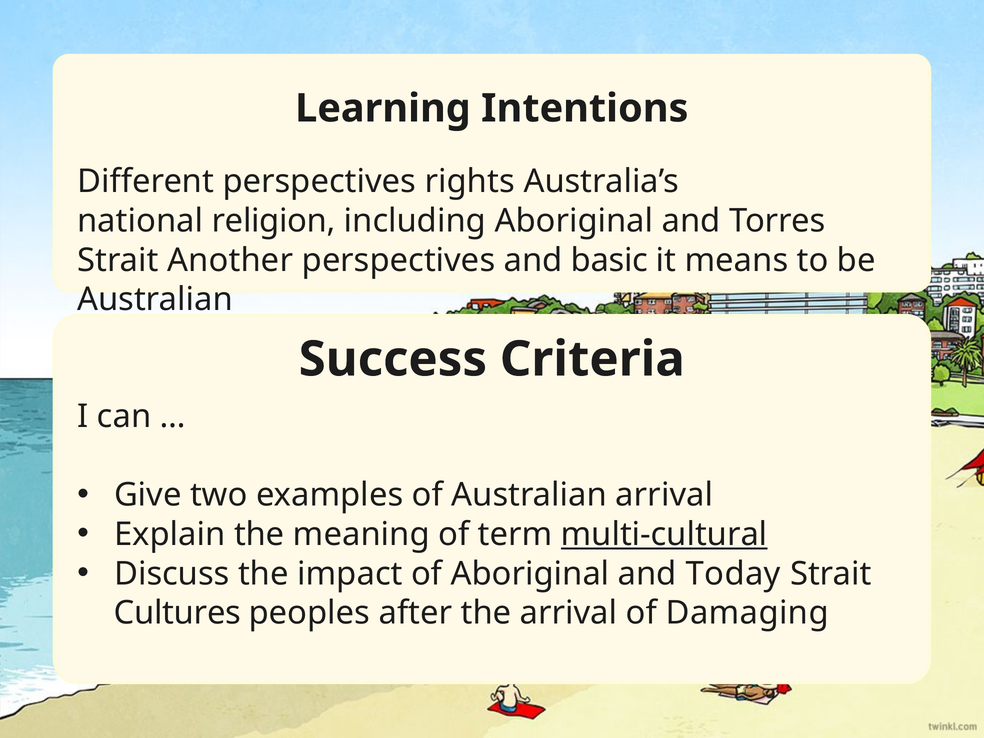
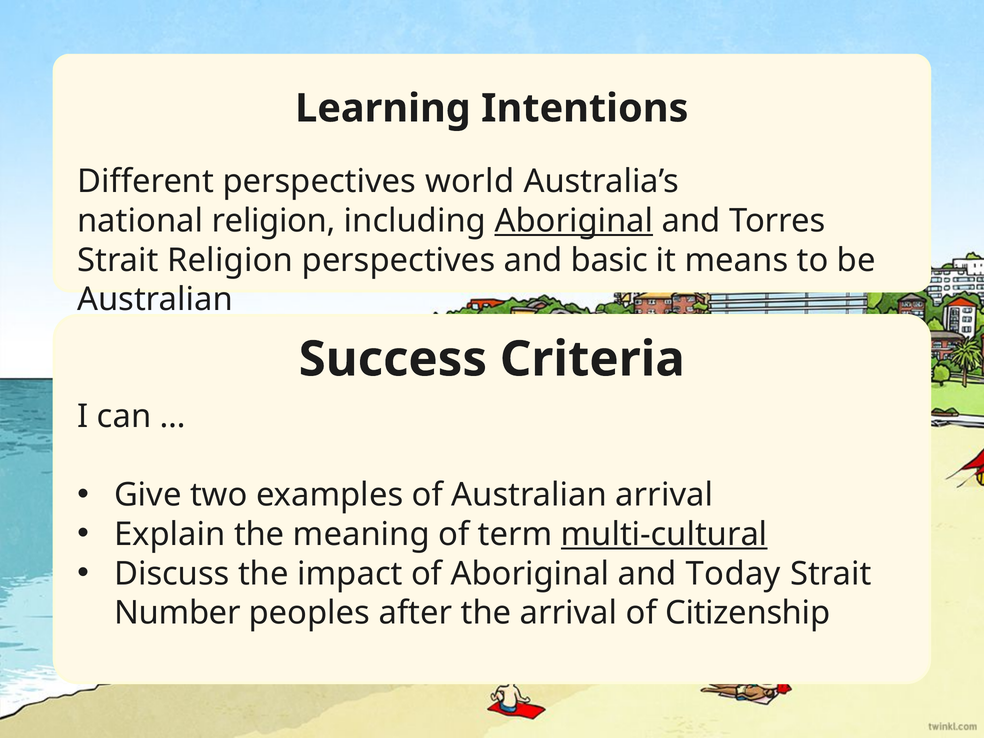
rights: rights -> world (470, 181)
Aboriginal underline: none -> present (574, 221)
Strait Another: Another -> Religion (230, 260)
Cultures: Cultures -> Number (177, 613)
Damaging: Damaging -> Citizenship (748, 613)
